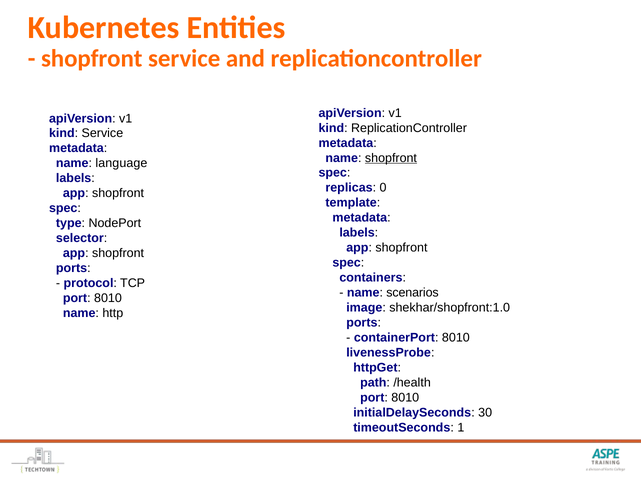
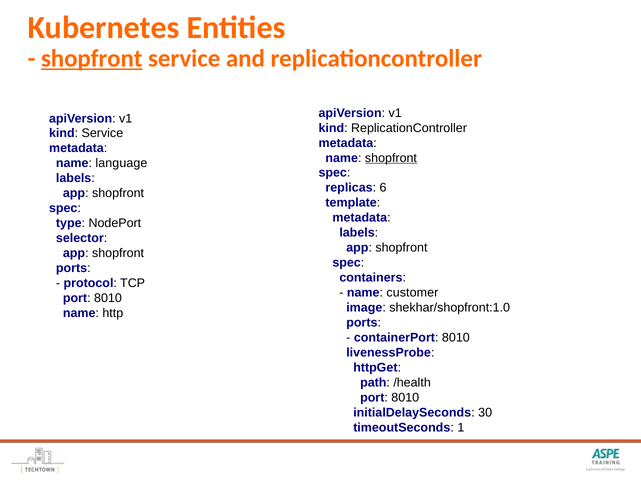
shopfront underline: none -> present (92, 58)
0: 0 -> 6 (383, 188)
scenarios: scenarios -> customer (412, 293)
